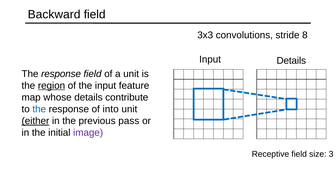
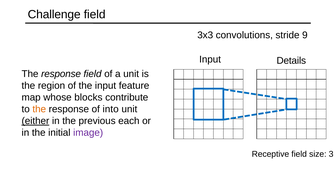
Backward: Backward -> Challenge (54, 14)
8: 8 -> 9 (305, 35)
region underline: present -> none (51, 86)
whose details: details -> blocks (88, 97)
the colour: blue -> orange (39, 109)
pass: pass -> each (129, 121)
